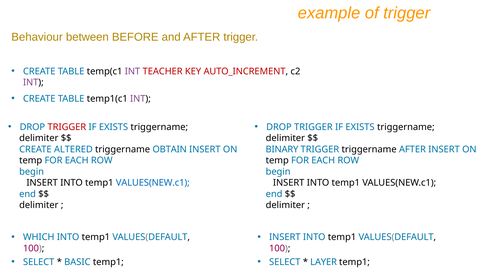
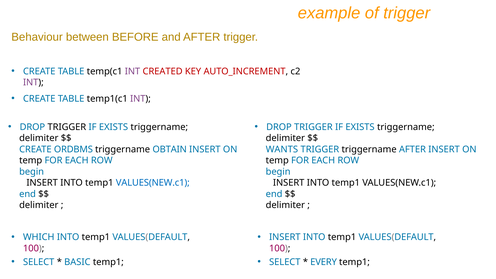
TEACHER: TEACHER -> CREATED (163, 71)
TRIGGER colour: red -> black (67, 127)
ALTERED: ALTERED -> ORDBMS (73, 149)
BINARY: BINARY -> WANTS (282, 149)
LAYER: LAYER -> EVERY (324, 262)
